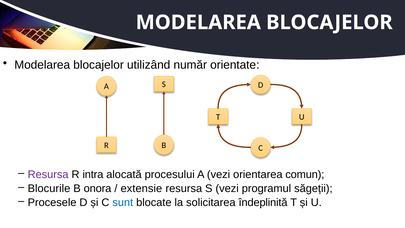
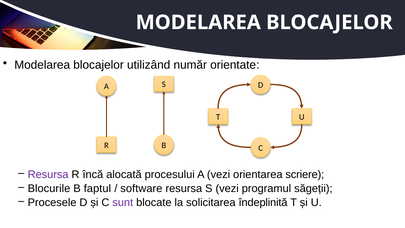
intra: intra -> încă (93, 174)
comun: comun -> scriere (305, 174)
onora: onora -> faptul (97, 188)
extensie: extensie -> software (141, 188)
sunt colour: blue -> purple (123, 202)
